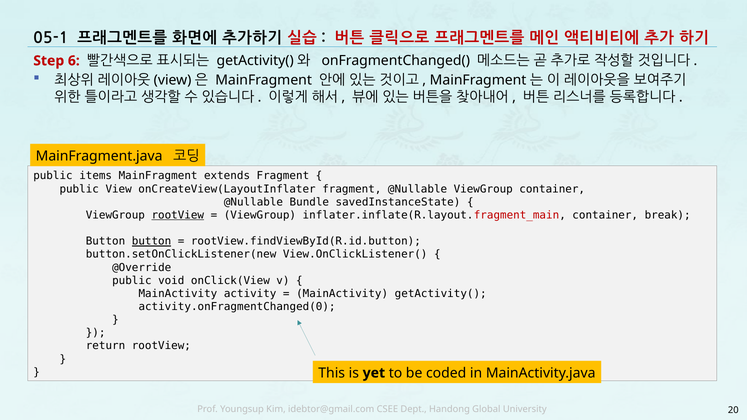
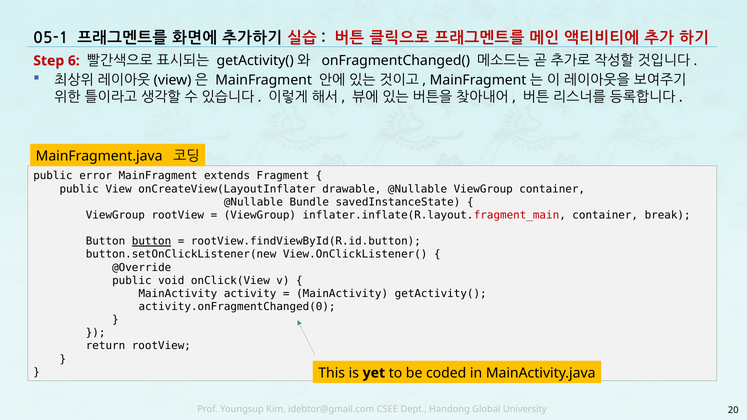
items: items -> error (96, 176)
onCreateView(LayoutInflater fragment: fragment -> drawable (352, 189)
rootView underline: present -> none (178, 215)
